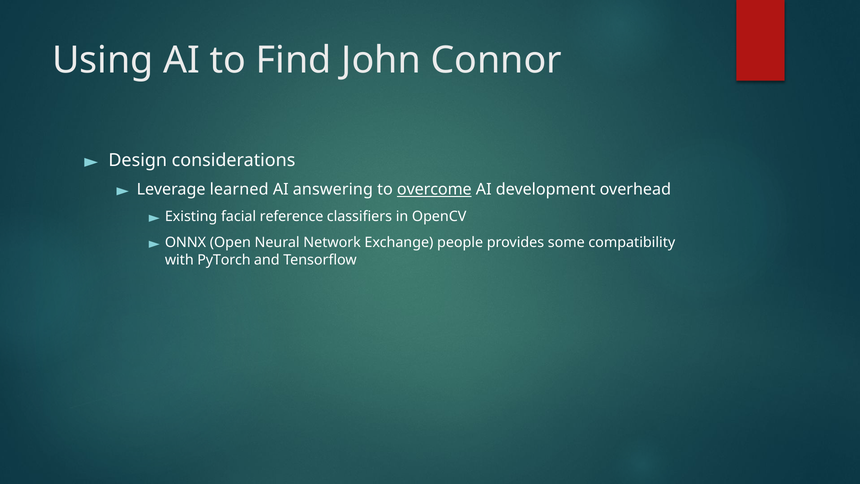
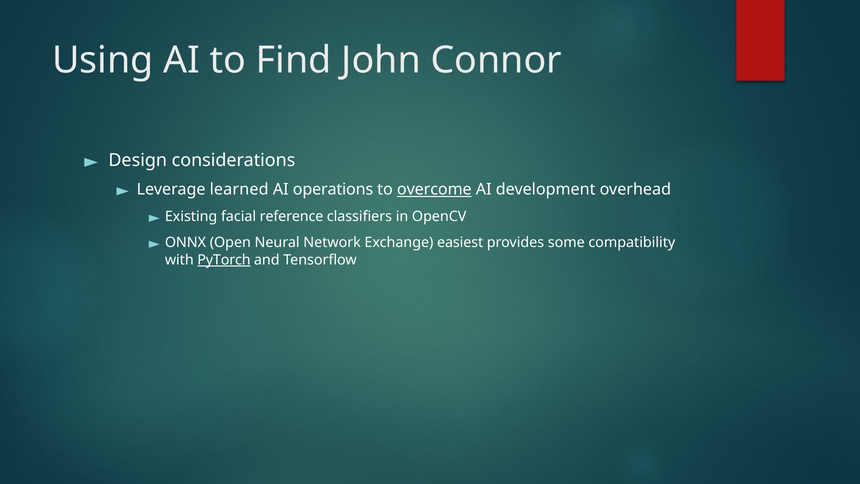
answering: answering -> operations (333, 189)
people: people -> easiest (460, 243)
PyTorch underline: none -> present (224, 260)
